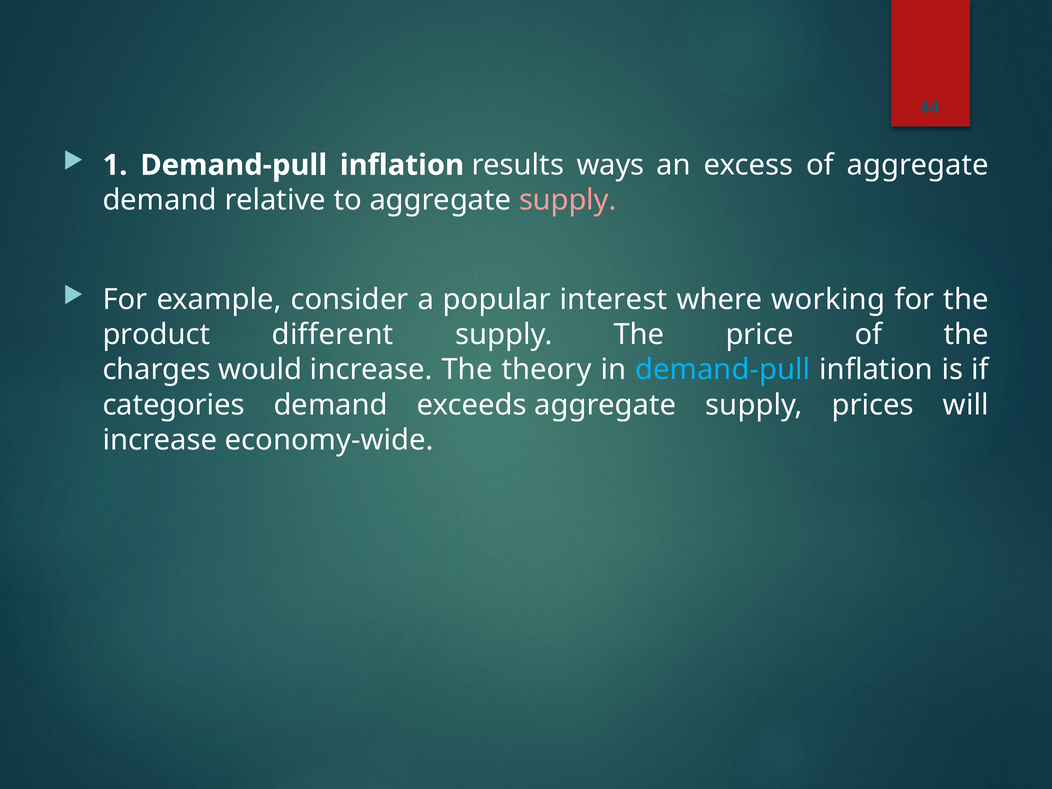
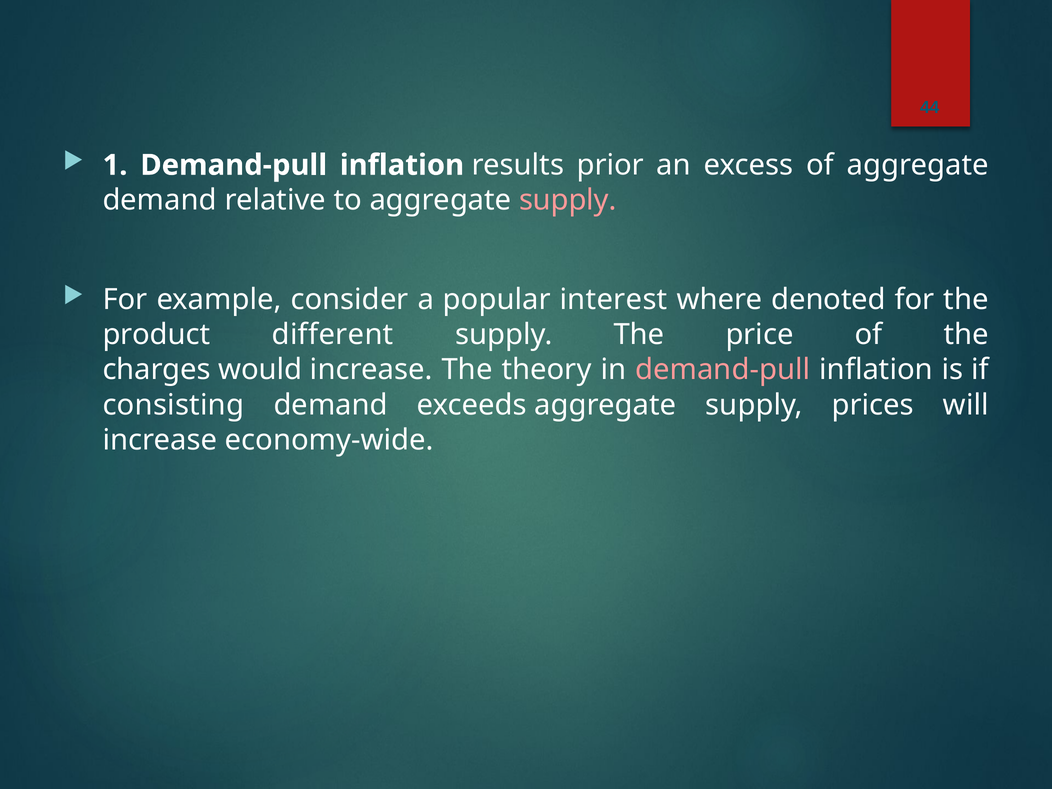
ways: ways -> prior (610, 165)
working: working -> denoted (829, 300)
demand-pull colour: light blue -> pink (723, 370)
categories: categories -> consisting (173, 405)
